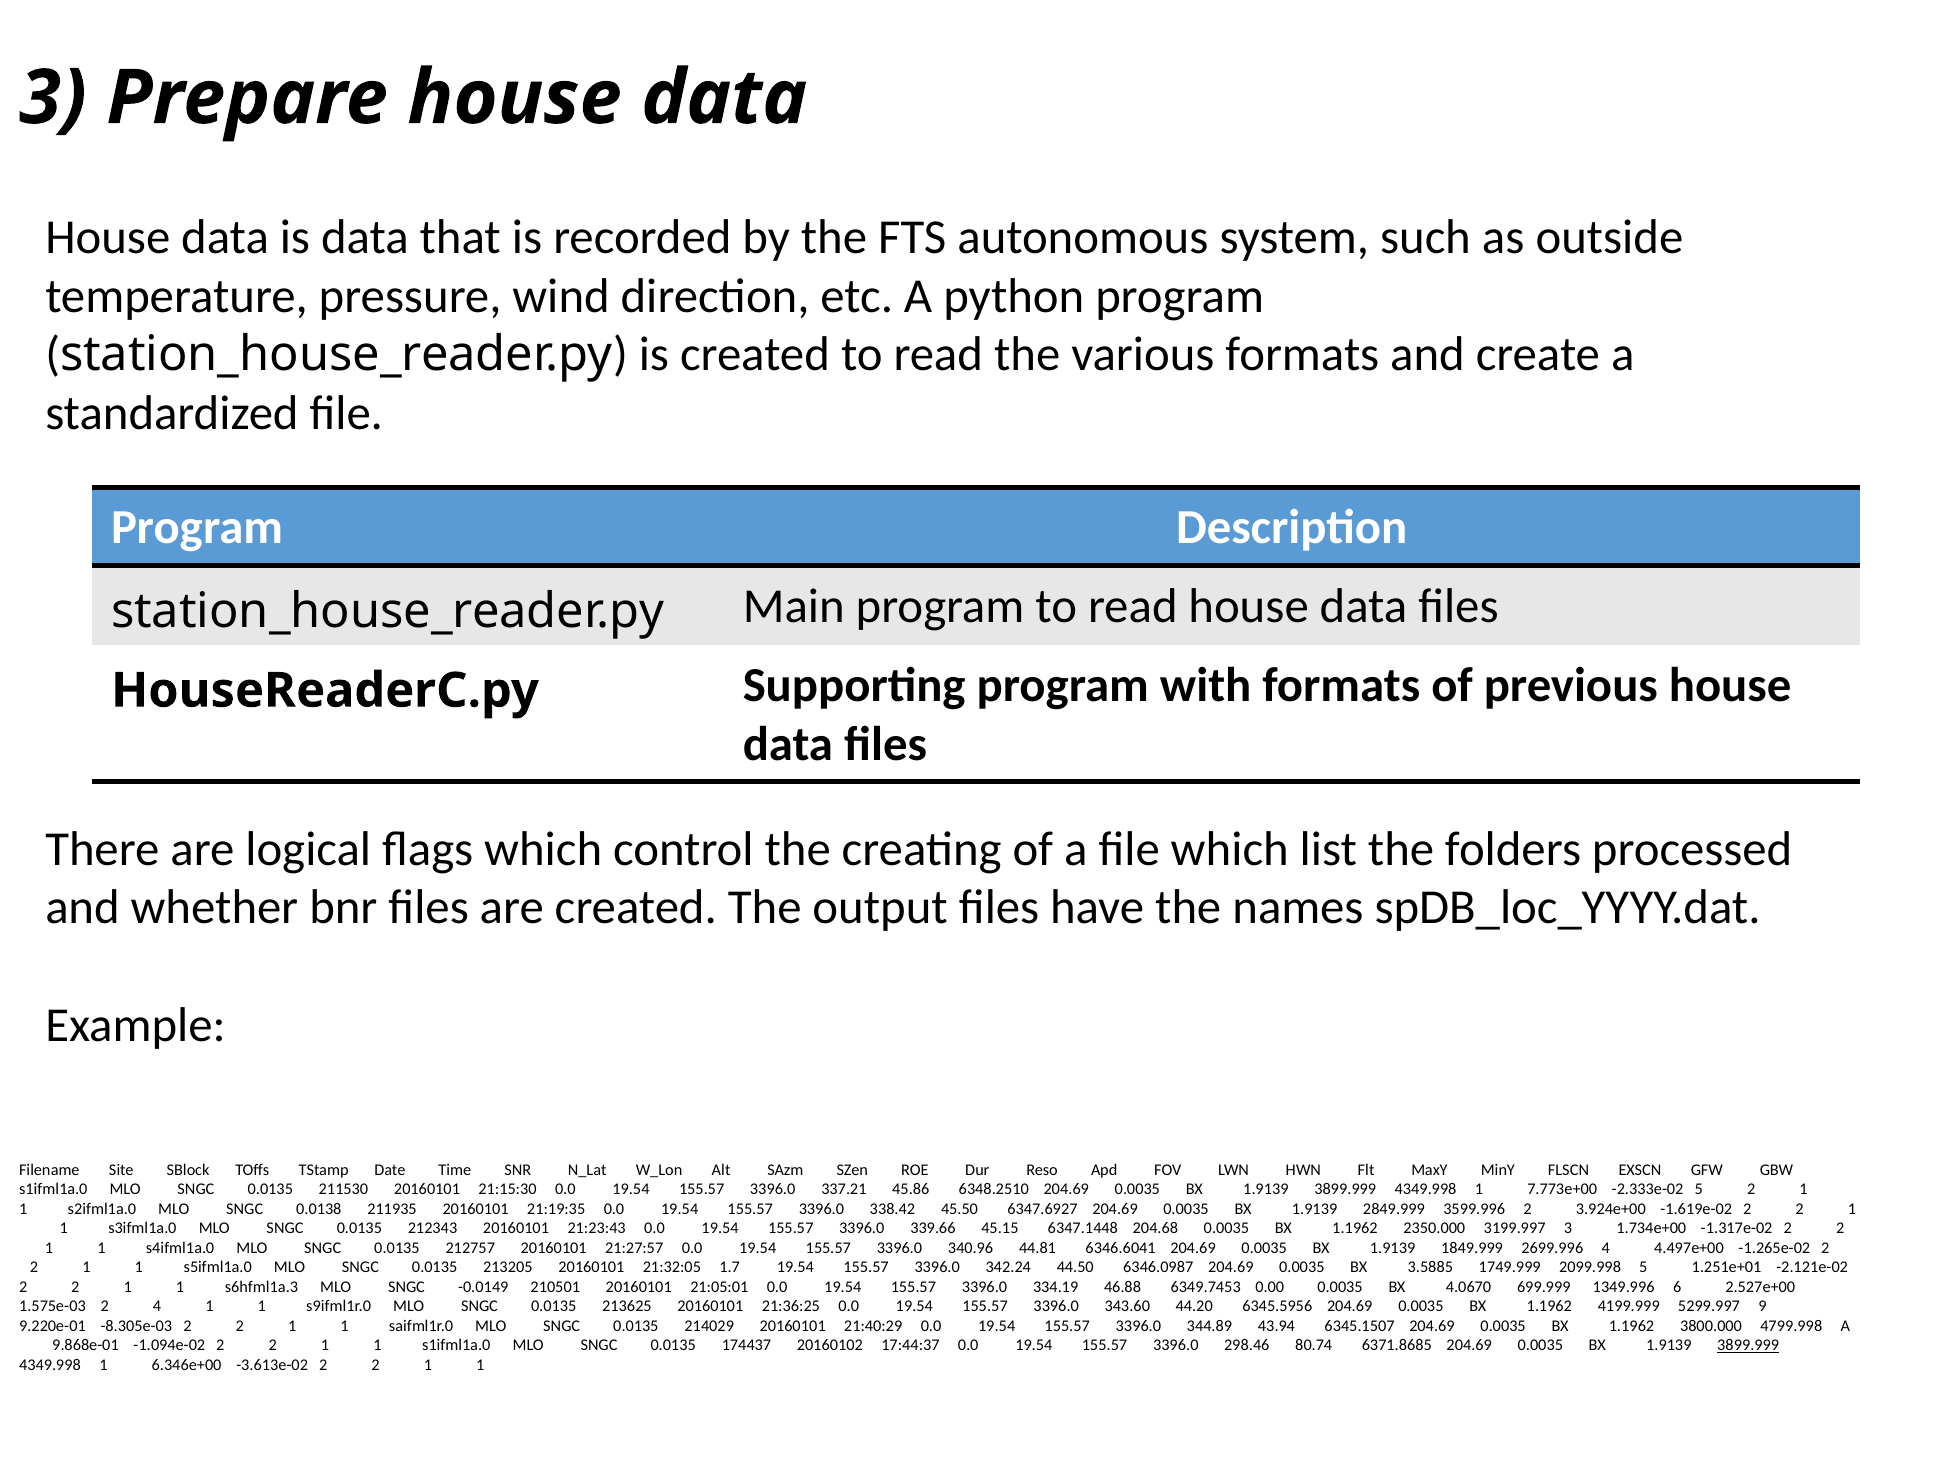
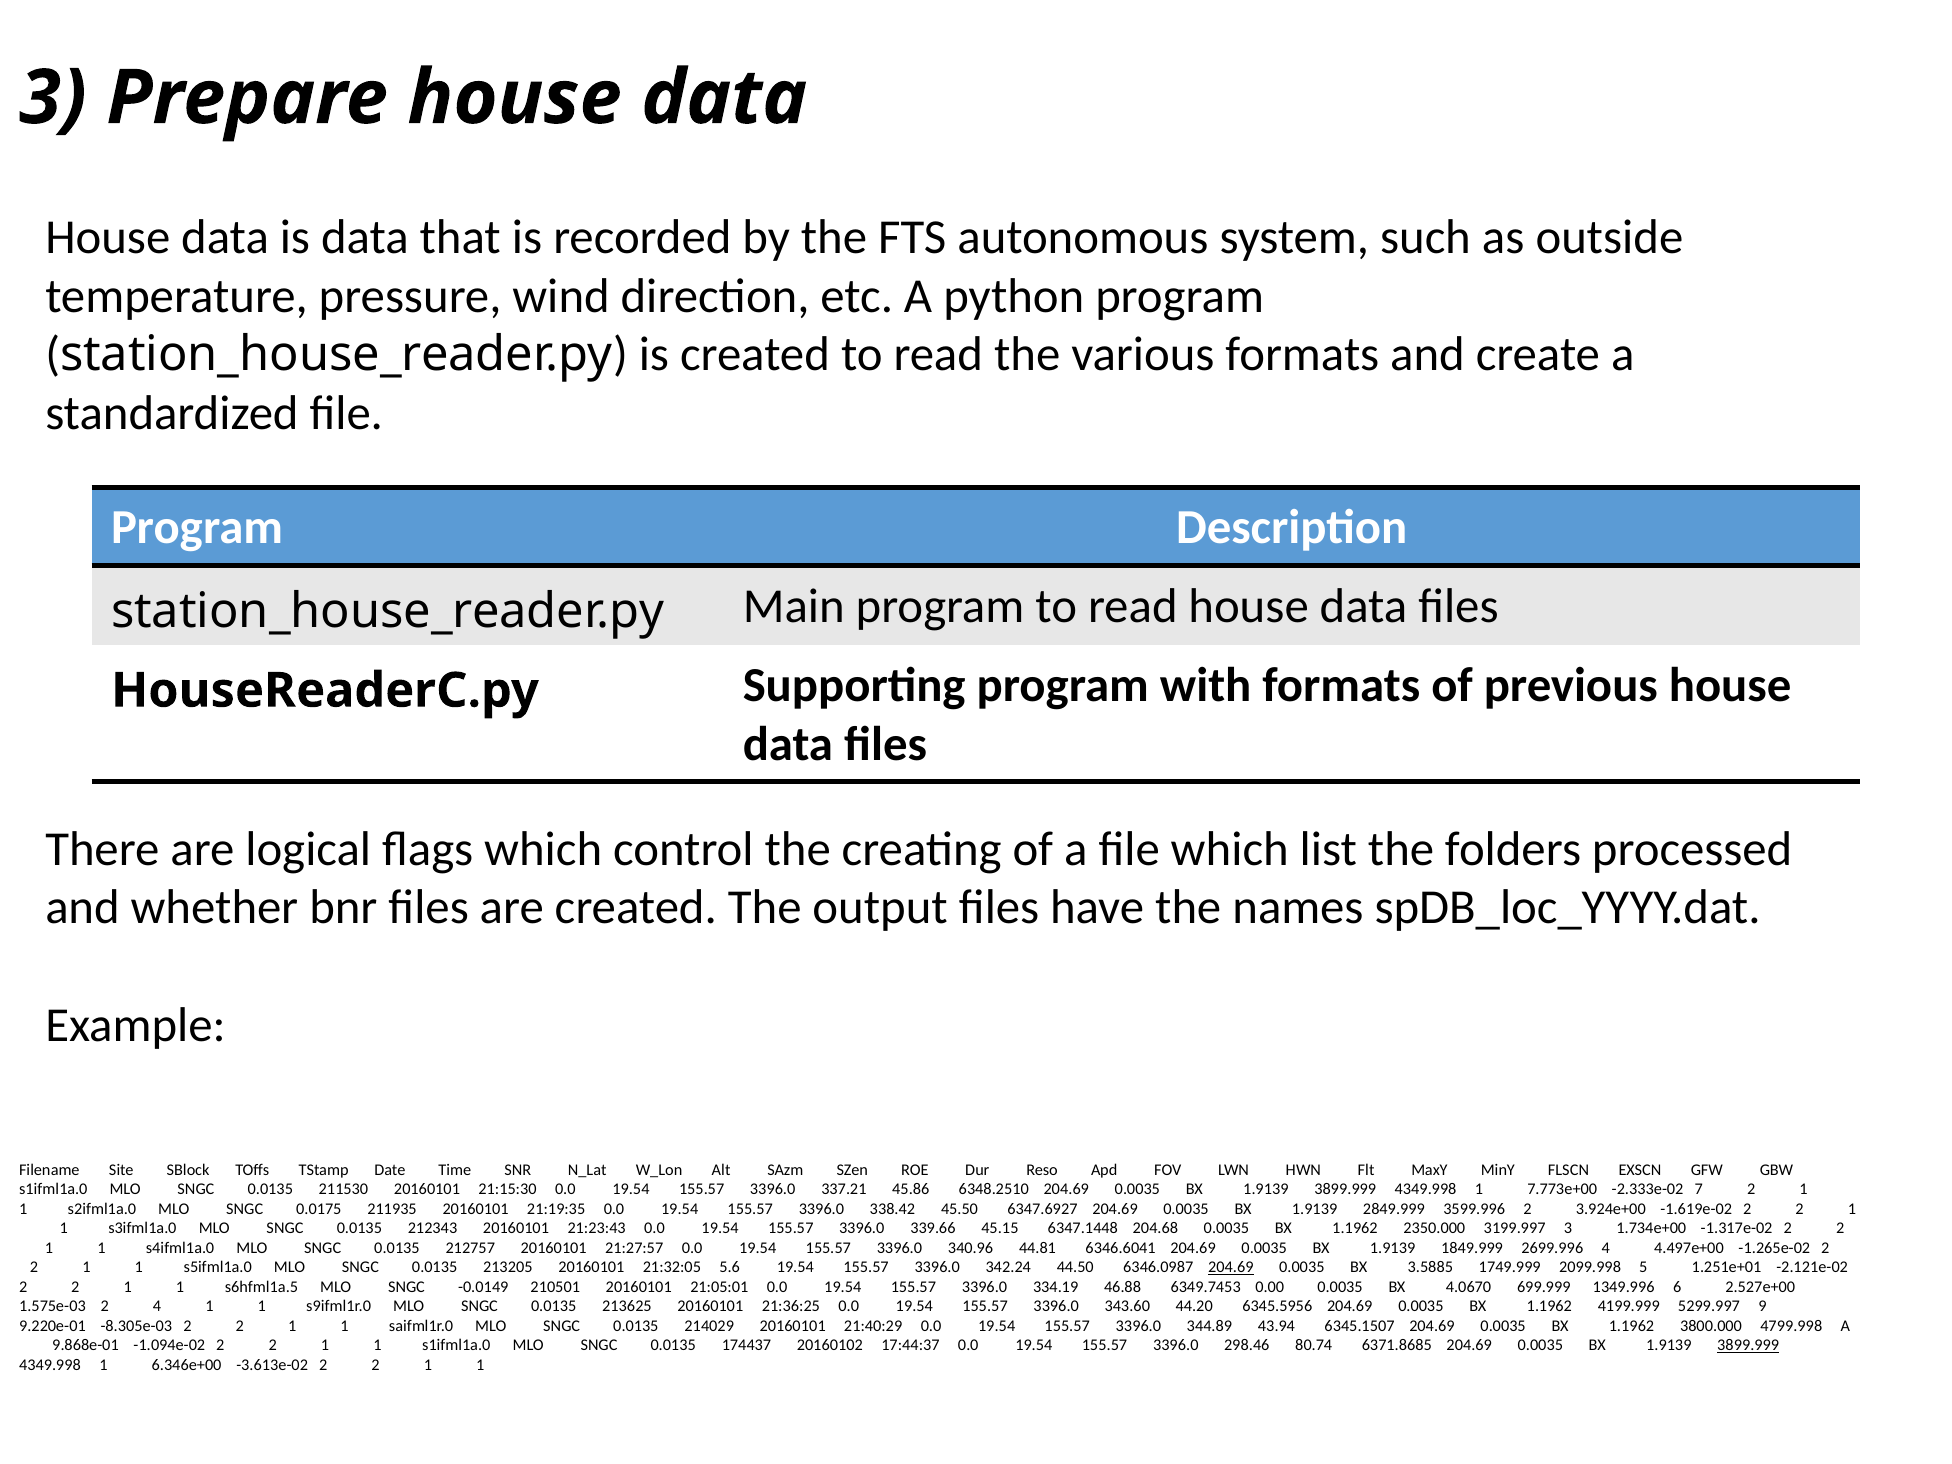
-2.333e-02 5: 5 -> 7 (1699, 1189)
0.0138: 0.0138 -> 0.0175 (319, 1209)
1.7: 1.7 -> 5.6 (730, 1267)
204.69 underline: none -> present (1231, 1267)
s6hfml1a.3: s6hfml1a.3 -> s6hfml1a.5 (261, 1287)
